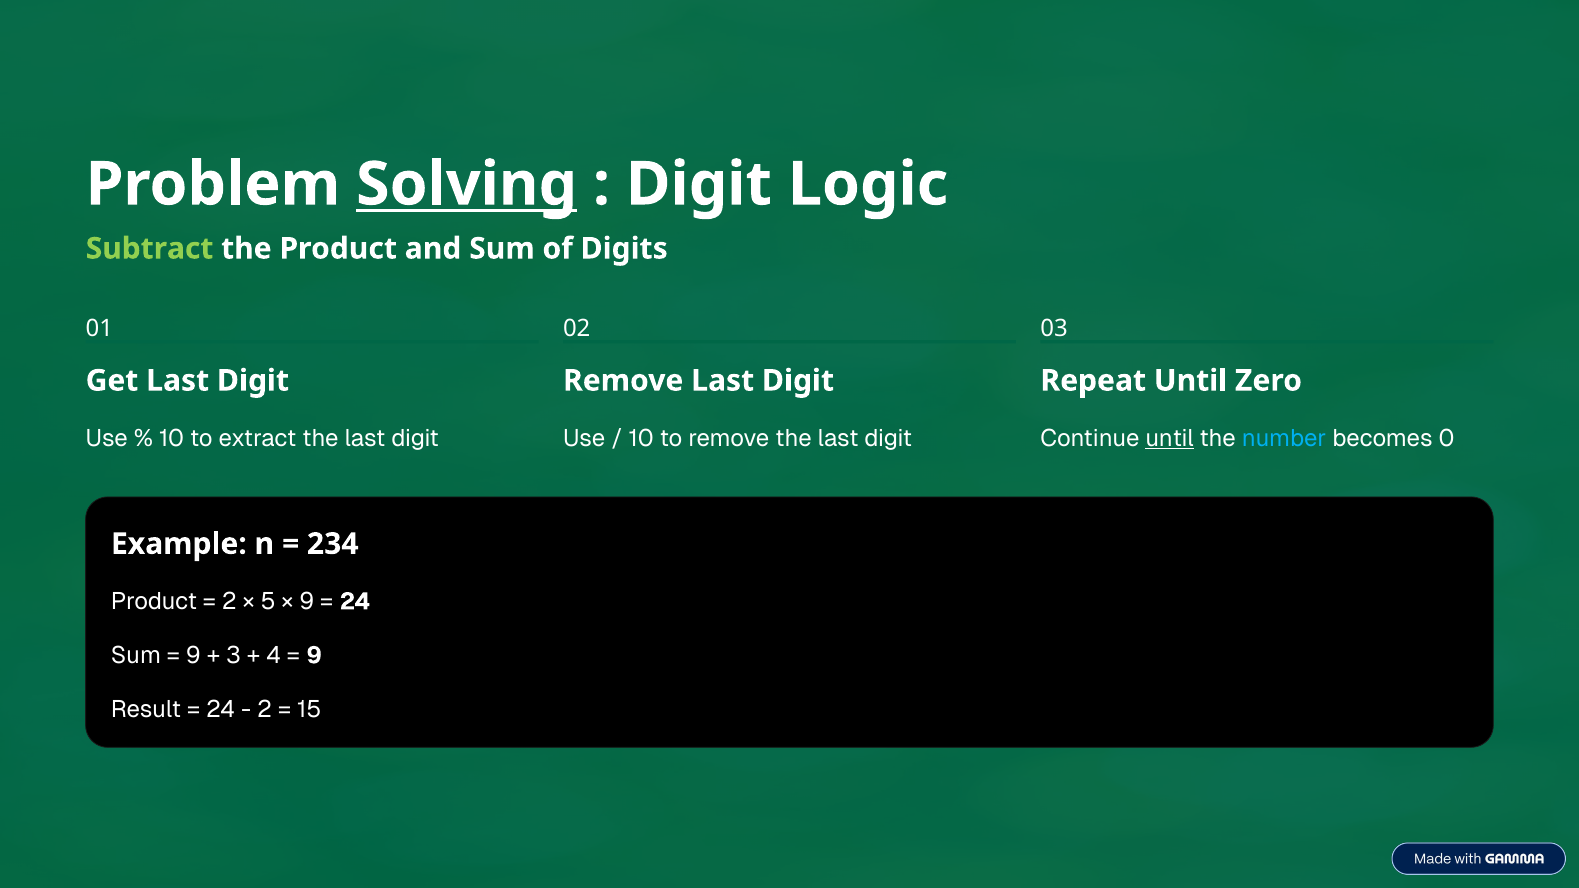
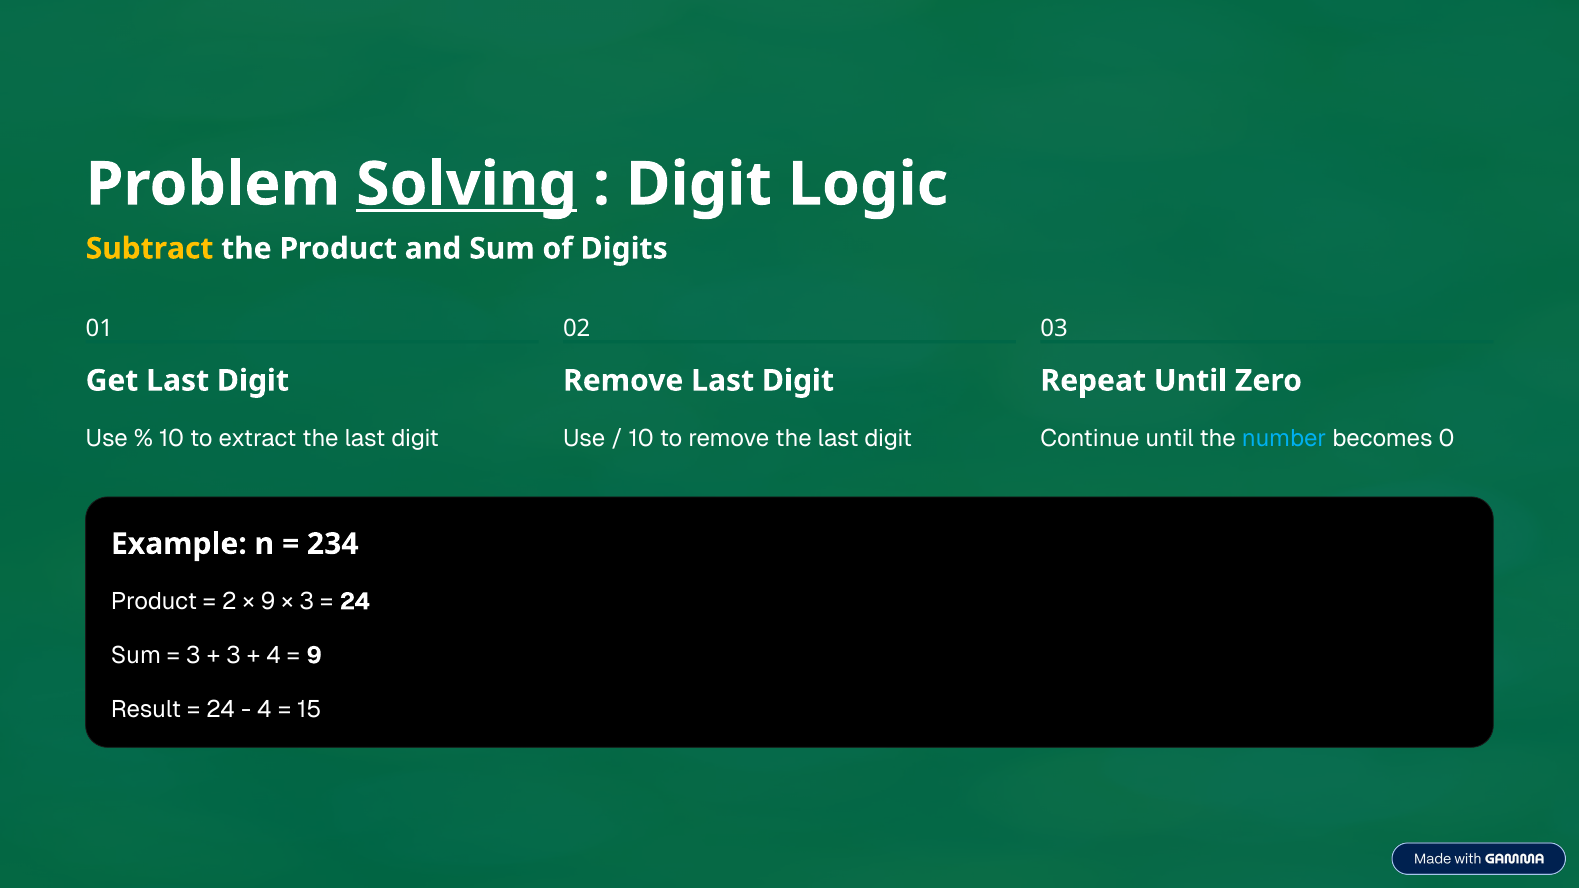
Subtract colour: light green -> yellow (150, 249)
until underline: present -> none (1170, 438)
5: 5 -> 9 (268, 602)
9: 9 -> 3 (307, 602)
9: 9 -> 3 (193, 655)
2: 2 -> 4 (265, 709)
